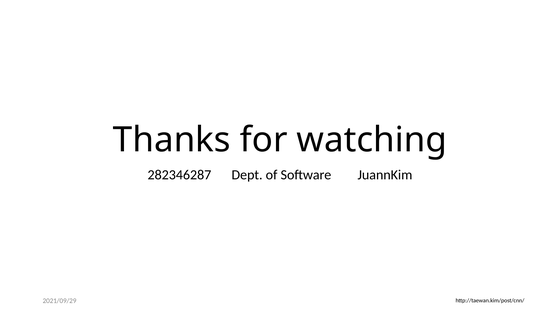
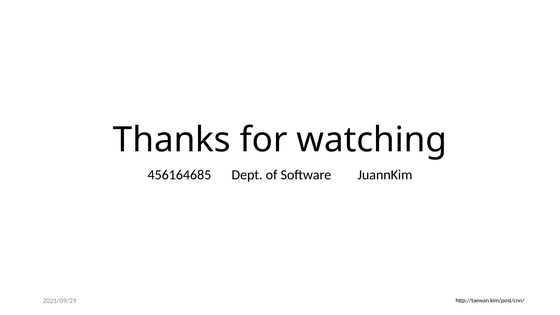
282346287: 282346287 -> 456164685 (179, 175)
